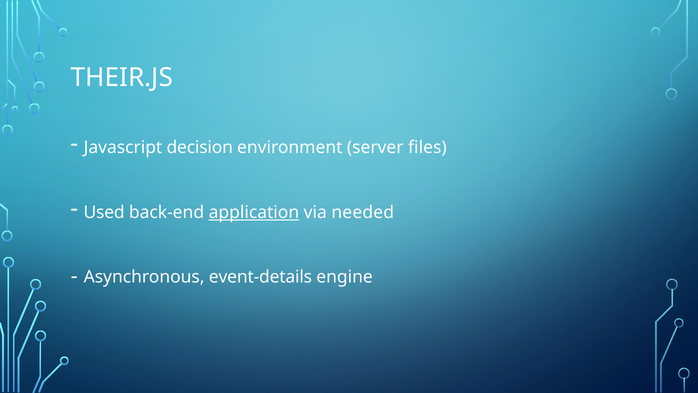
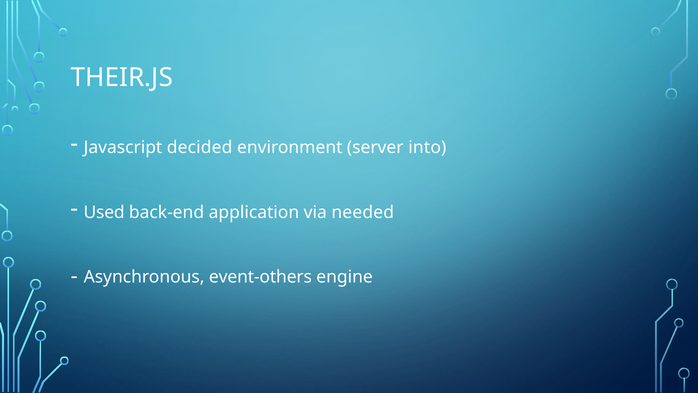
decision: decision -> decided (200, 147)
files: files -> into (427, 147)
application underline: present -> none (254, 212)
event-details: event-details -> event-others (260, 277)
